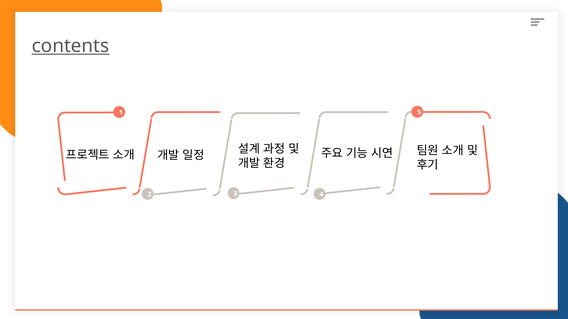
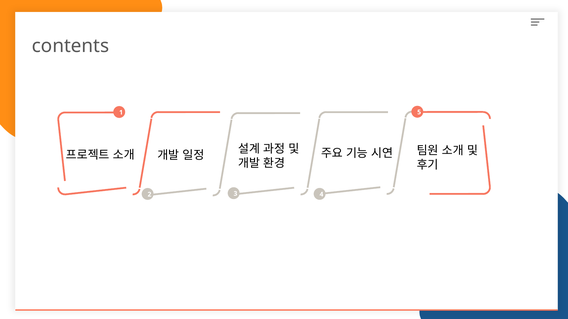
contents underline: present -> none (71, 46)
